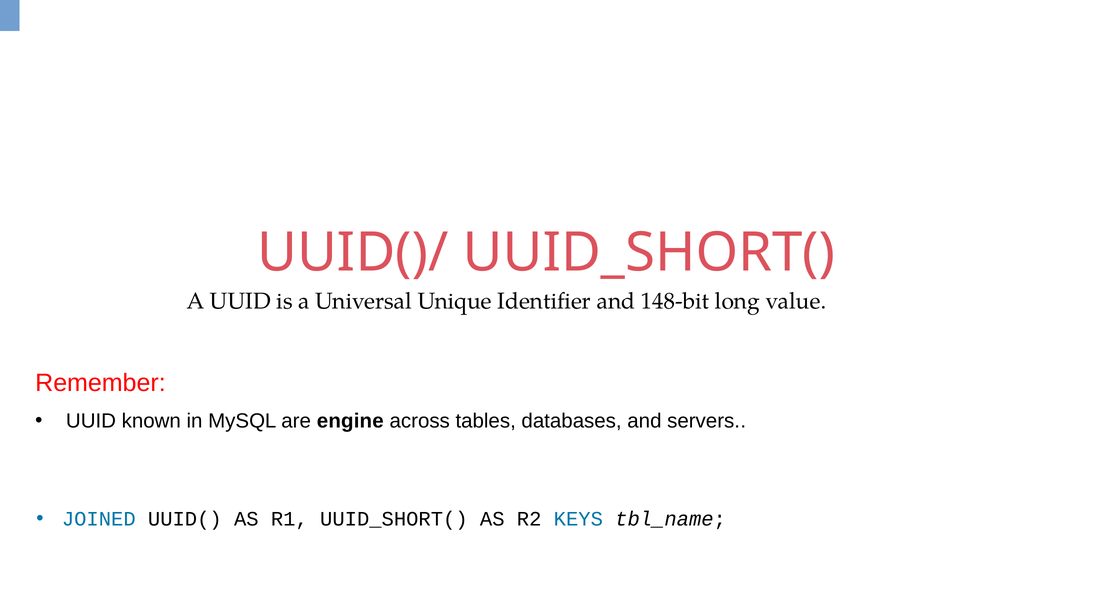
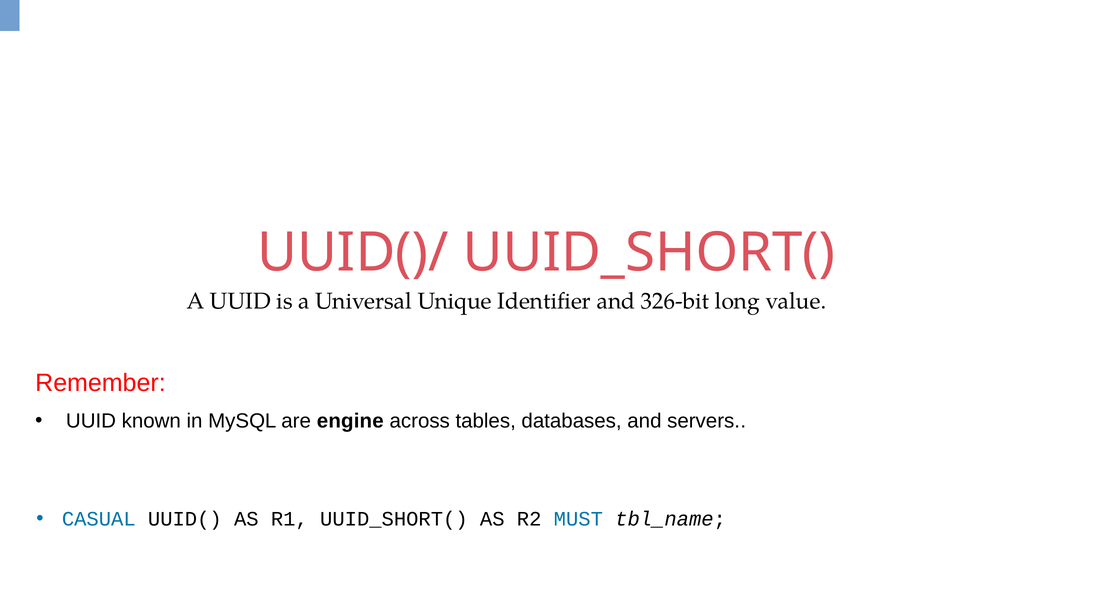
148-bit: 148-bit -> 326-bit (675, 301)
JOINED: JOINED -> CASUAL (99, 519)
KEYS: KEYS -> MUST (578, 519)
